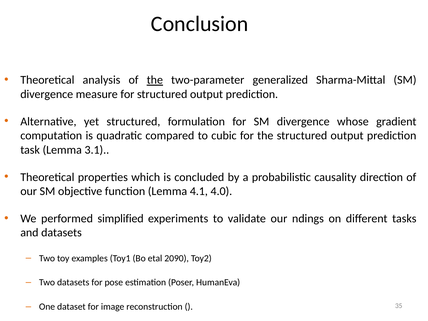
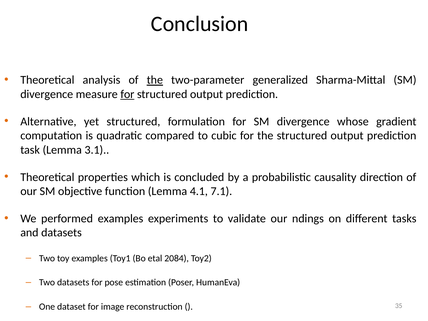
for underline: none -> present (127, 94)
4.0: 4.0 -> 7.1 (221, 191)
performed simplified: simplified -> examples (121, 218)
2090: 2090 -> 2084 (177, 258)
